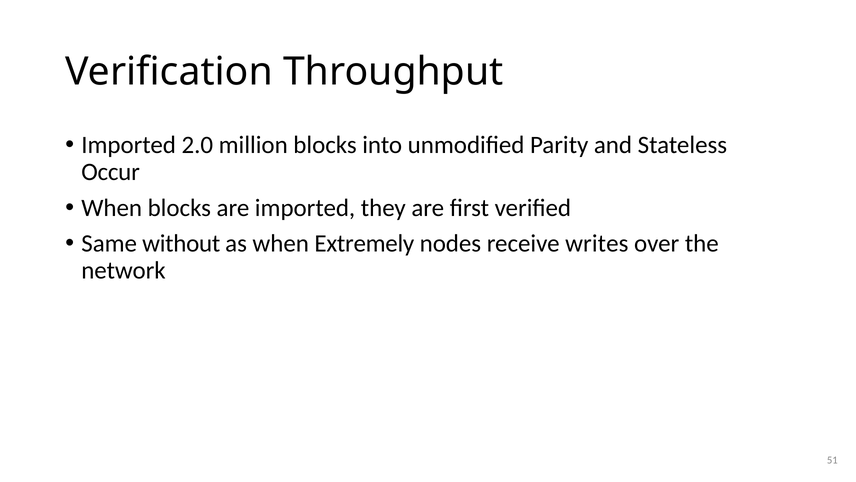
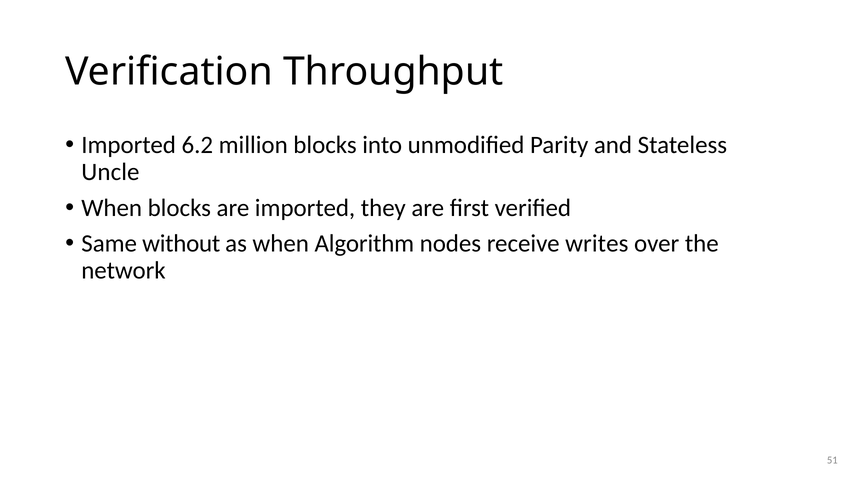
2.0: 2.0 -> 6.2 (197, 145)
Occur: Occur -> Uncle (110, 172)
Extremely: Extremely -> Algorithm (364, 243)
